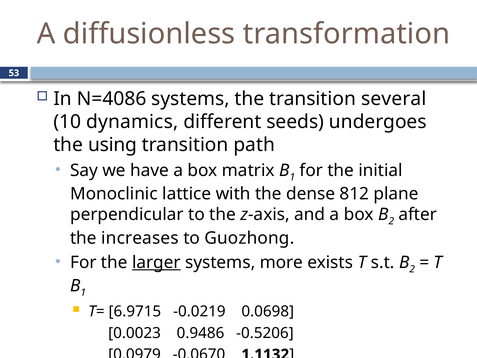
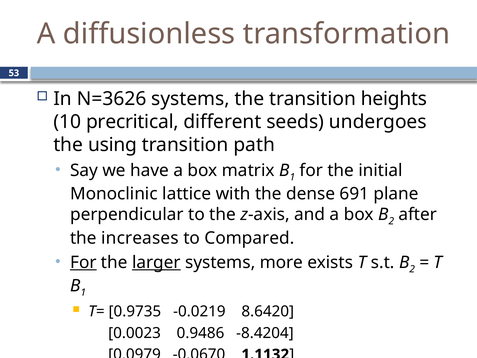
N=4086: N=4086 -> N=3626 (112, 99)
several: several -> heights (394, 99)
dynamics: dynamics -> precritical (132, 122)
812: 812 -> 691 (354, 194)
Guozhong: Guozhong -> Compared (249, 238)
For underline: none -> present (83, 262)
6.9715: 6.9715 -> 0.9735 (135, 311)
0.0698: 0.0698 -> 8.6420 (268, 311)
-0.5206: -0.5206 -> -8.4204 (265, 333)
